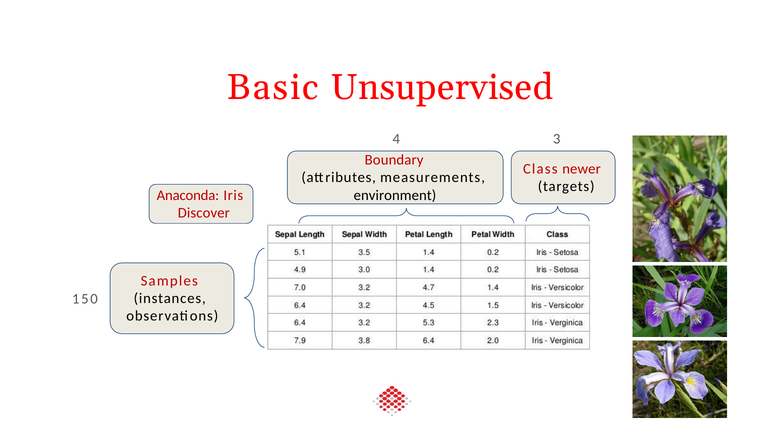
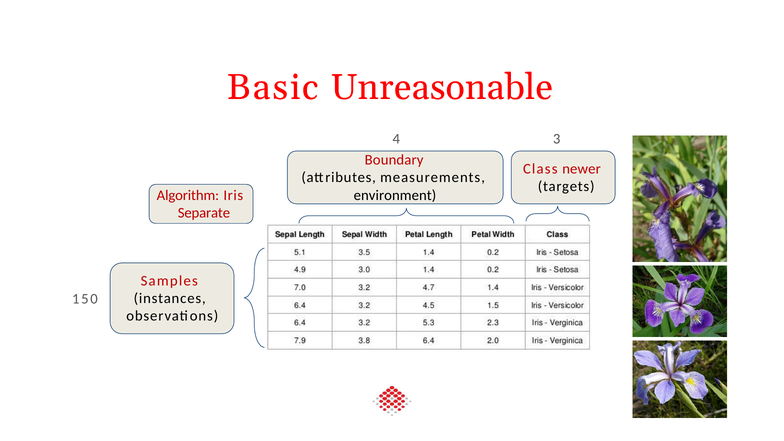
Unsupervised: Unsupervised -> Unreasonable (442, 88)
Anaconda: Anaconda -> Algorithm (188, 195)
Discover: Discover -> Separate (204, 213)
